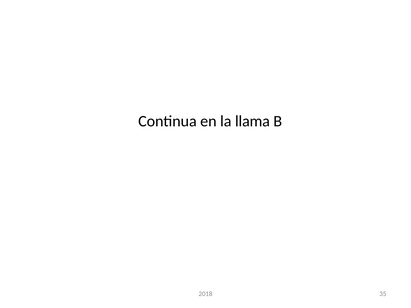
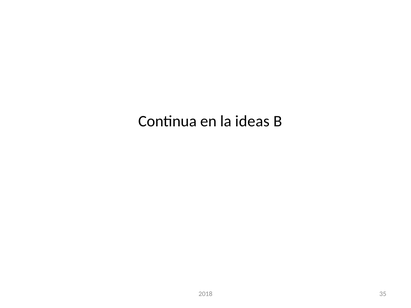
llama: llama -> ideas (252, 121)
